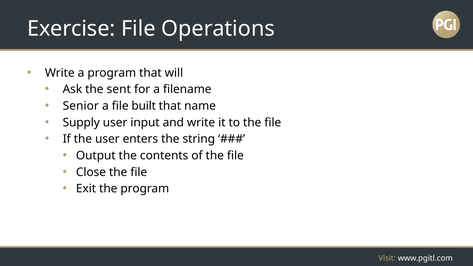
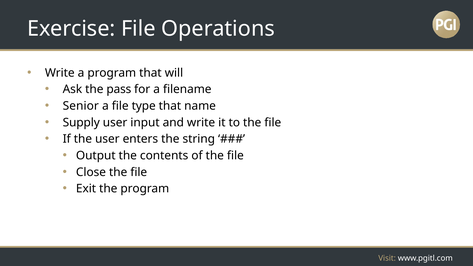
sent: sent -> pass (119, 89)
built: built -> type (144, 106)
